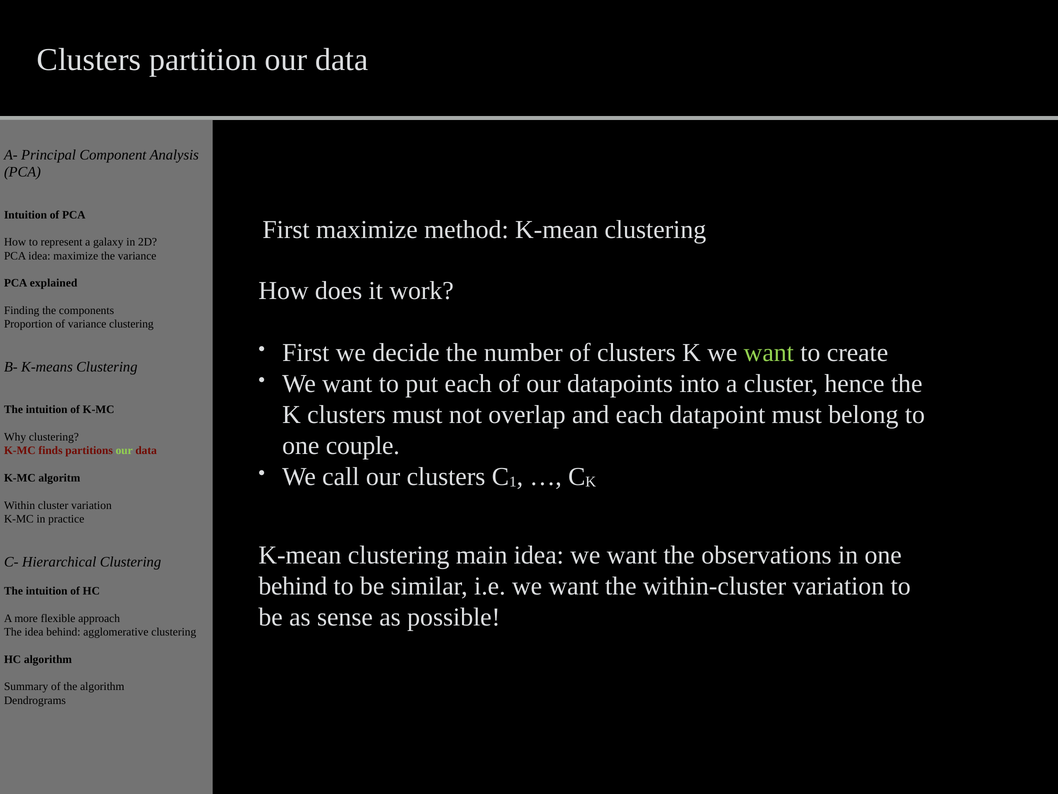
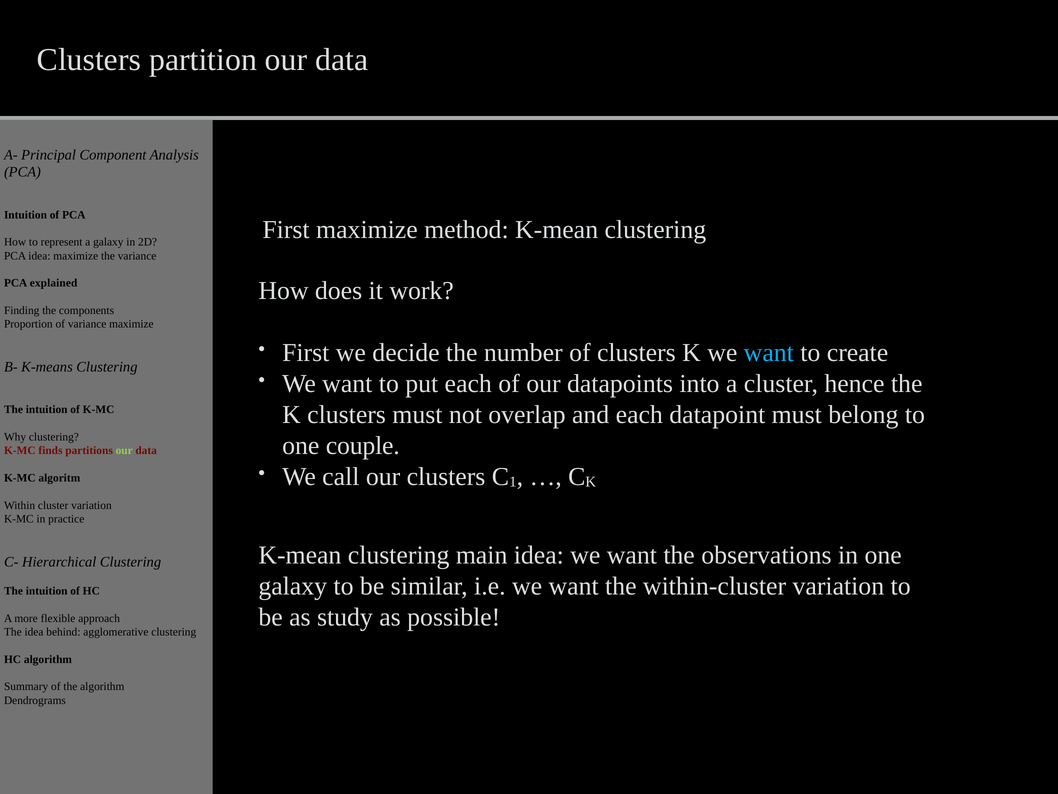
variance clustering: clustering -> maximize (131, 324)
want colour: light green -> light blue (769, 353)
behind: behind -> galaxy (293, 586)
sense: sense -> study (345, 617)
